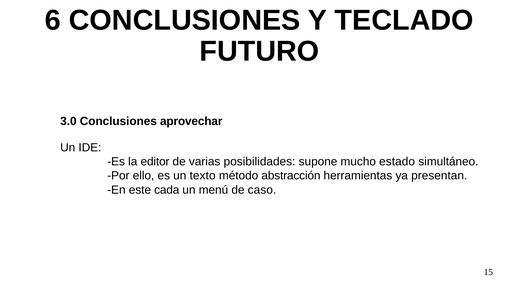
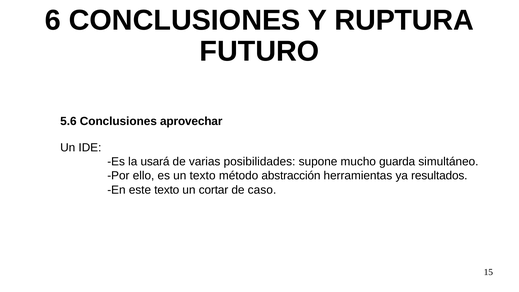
TECLADO: TECLADO -> RUPTURA (404, 20)
3.0: 3.0 -> 5.6 (68, 121)
editor: editor -> usará (155, 162)
estado: estado -> guarda (397, 162)
presentan: presentan -> resultados (439, 176)
este cada: cada -> texto (167, 190)
menú: menú -> cortar (214, 190)
